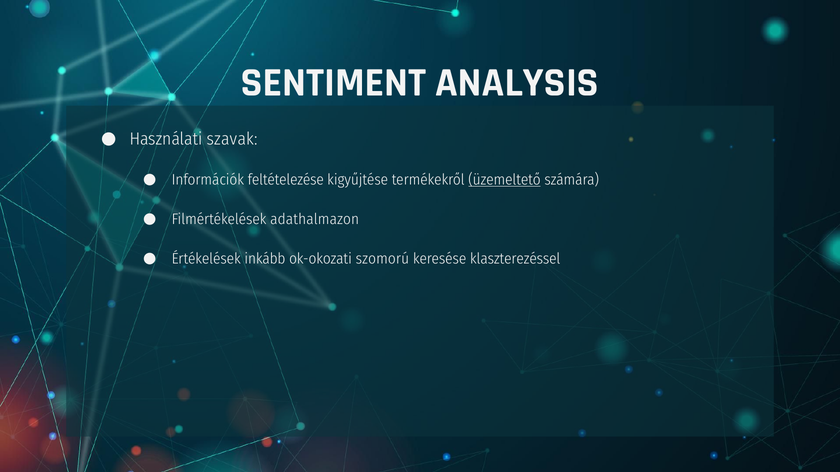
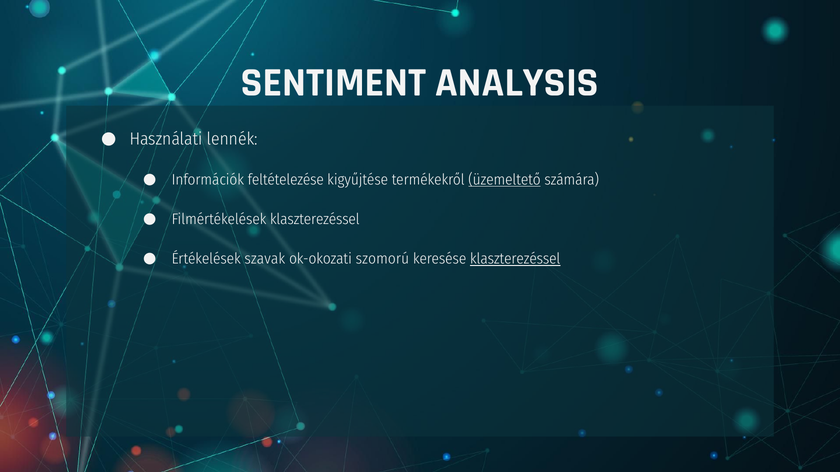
szavak: szavak -> lennék (232, 139)
Filmértékelések adathalmazon: adathalmazon -> klaszterezéssel (315, 219)
inkább: inkább -> szavak (265, 259)
klaszterezéssel underline: none -> present (515, 259)
